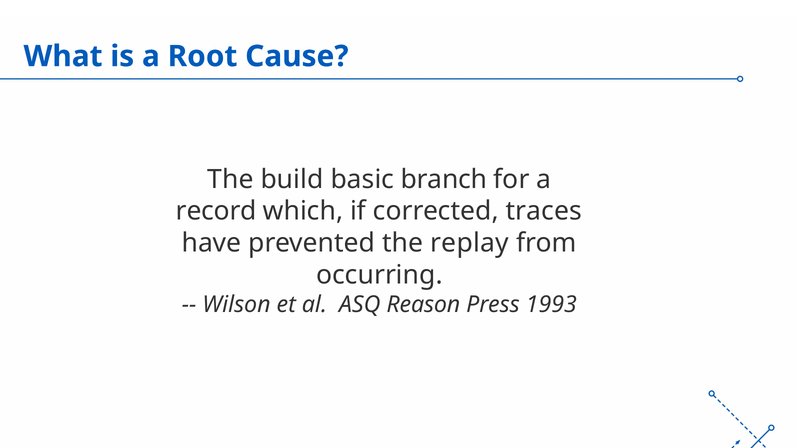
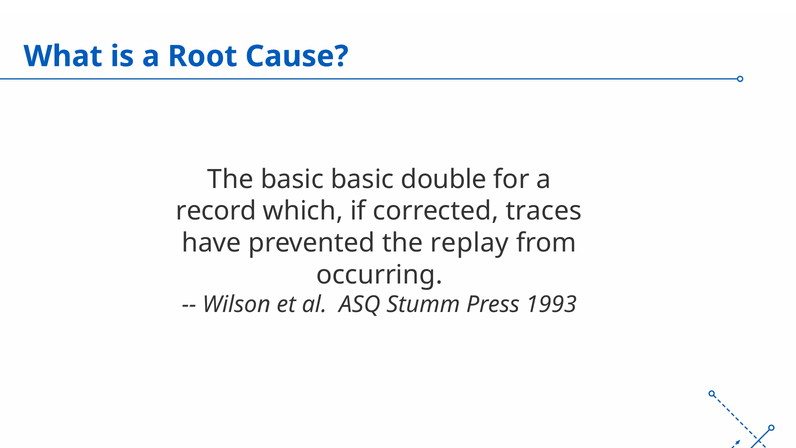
The build: build -> basic (292, 179)
branch: branch -> double (444, 179)
Reason: Reason -> Stumm (423, 304)
